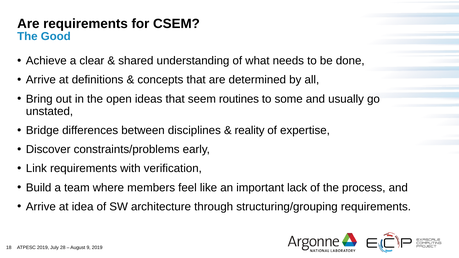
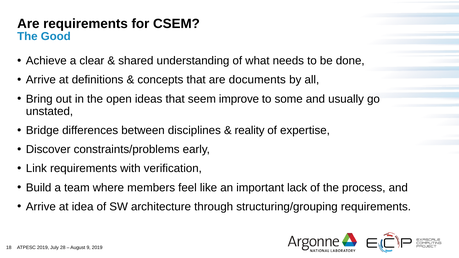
determined: determined -> documents (257, 80)
routines: routines -> improve (239, 99)
